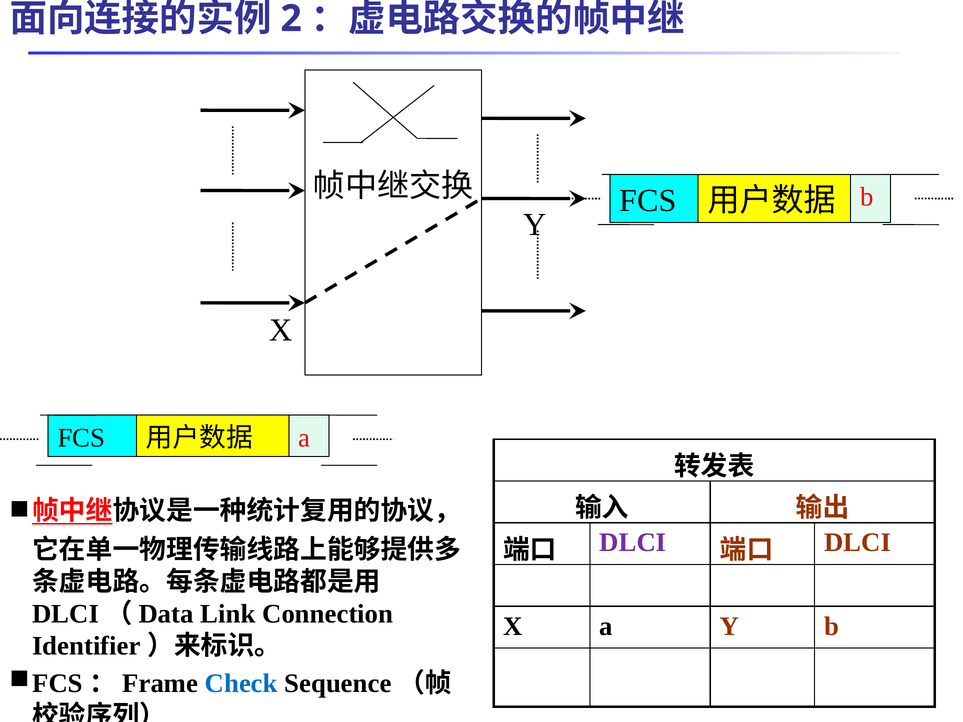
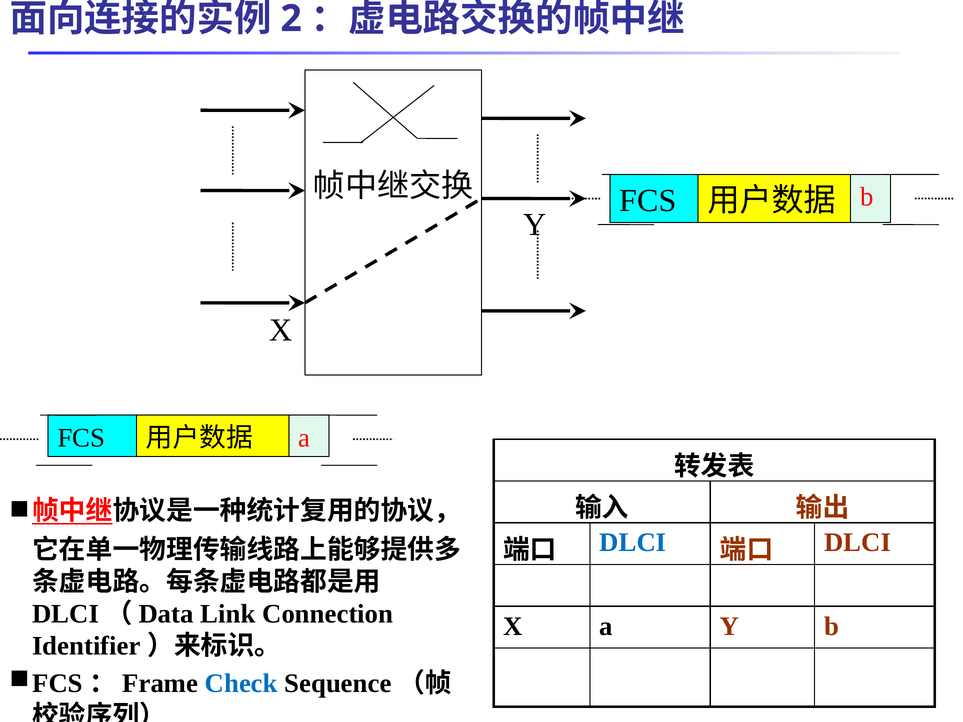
DLCI colour: purple -> blue (633, 543)
